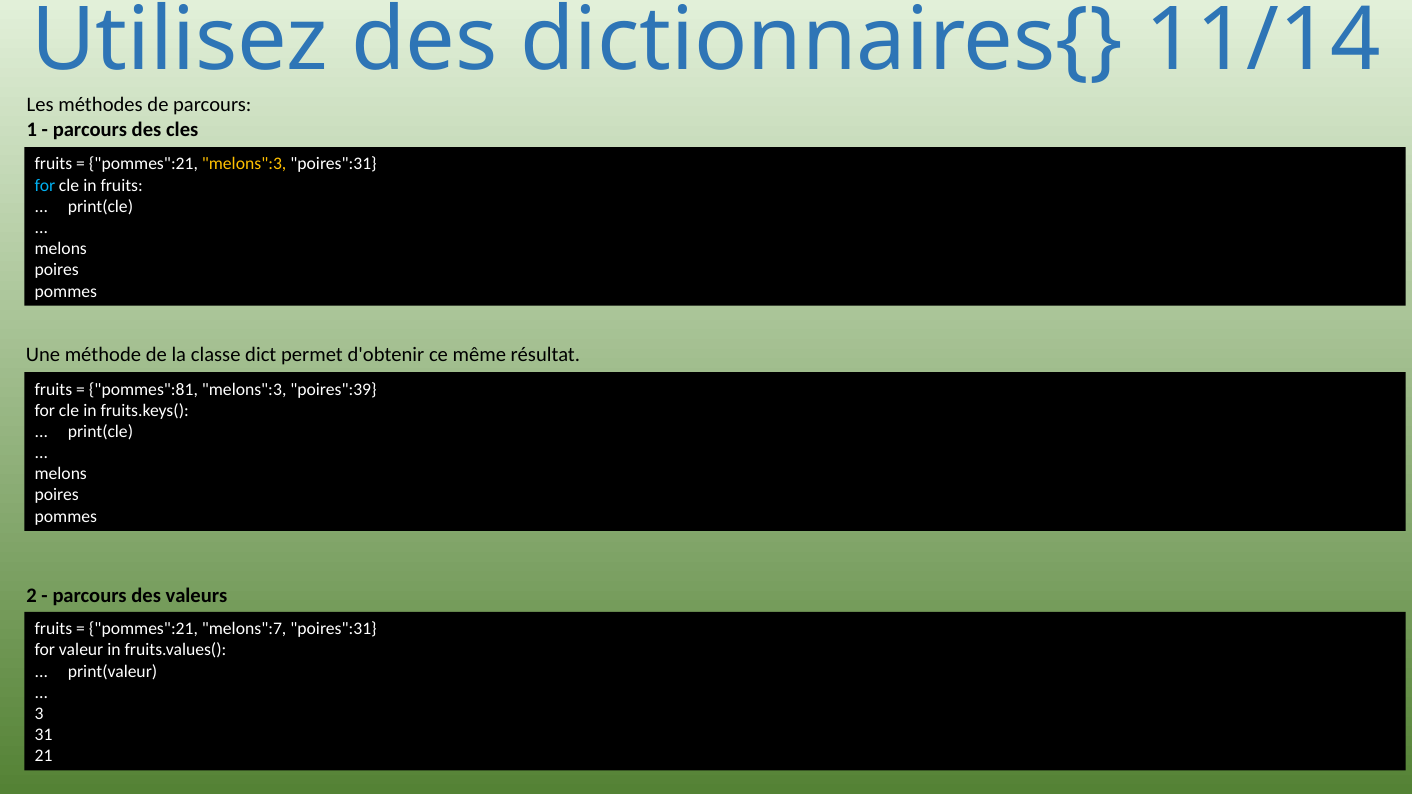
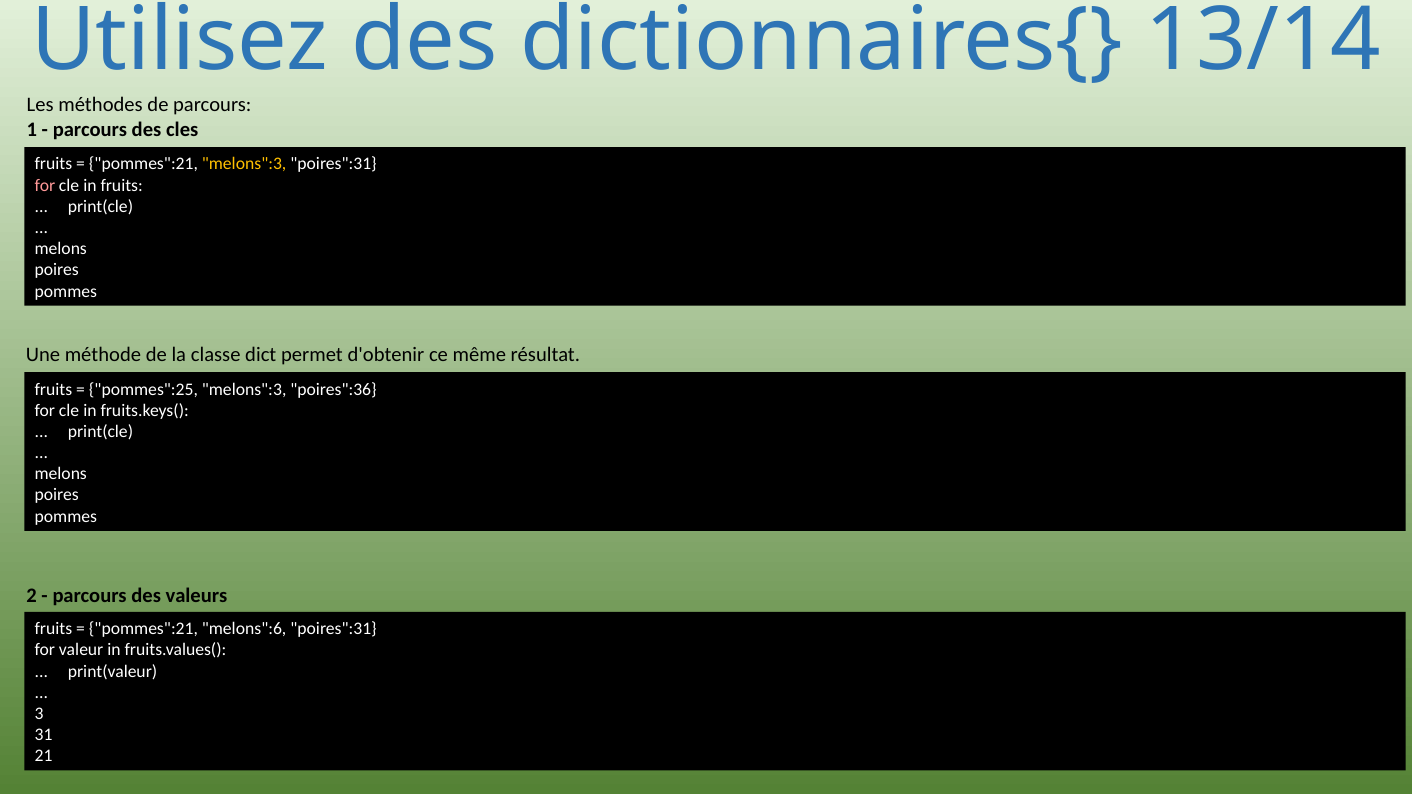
11/14: 11/14 -> 13/14 (1263, 40)
for colour: light blue -> pink (45, 185)
pommes":81: pommes":81 -> pommes":25 (143, 389)
poires":39: poires":39 -> poires":36 (333, 389)
melons":7: melons":7 -> melons":6 (244, 629)
